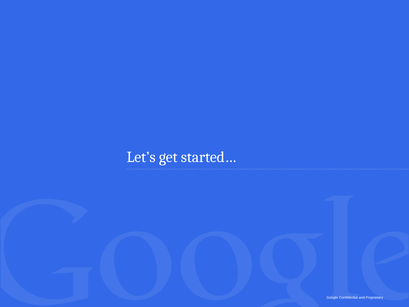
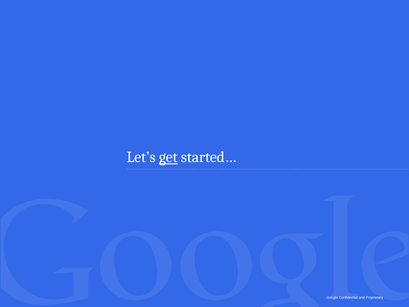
get underline: none -> present (168, 157)
